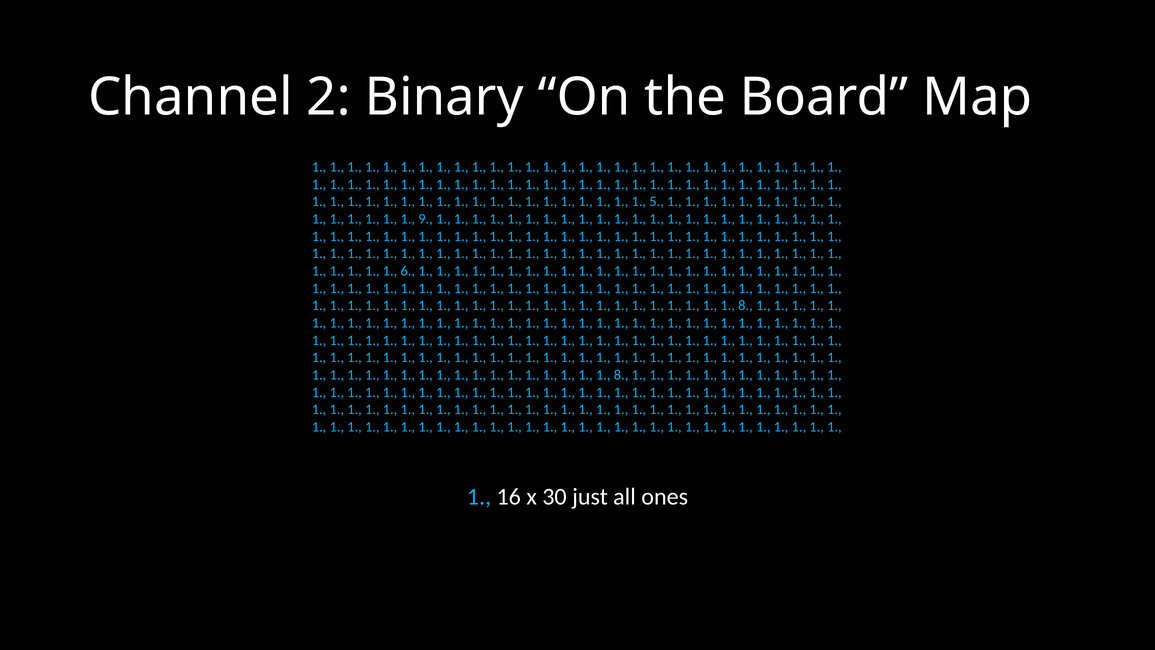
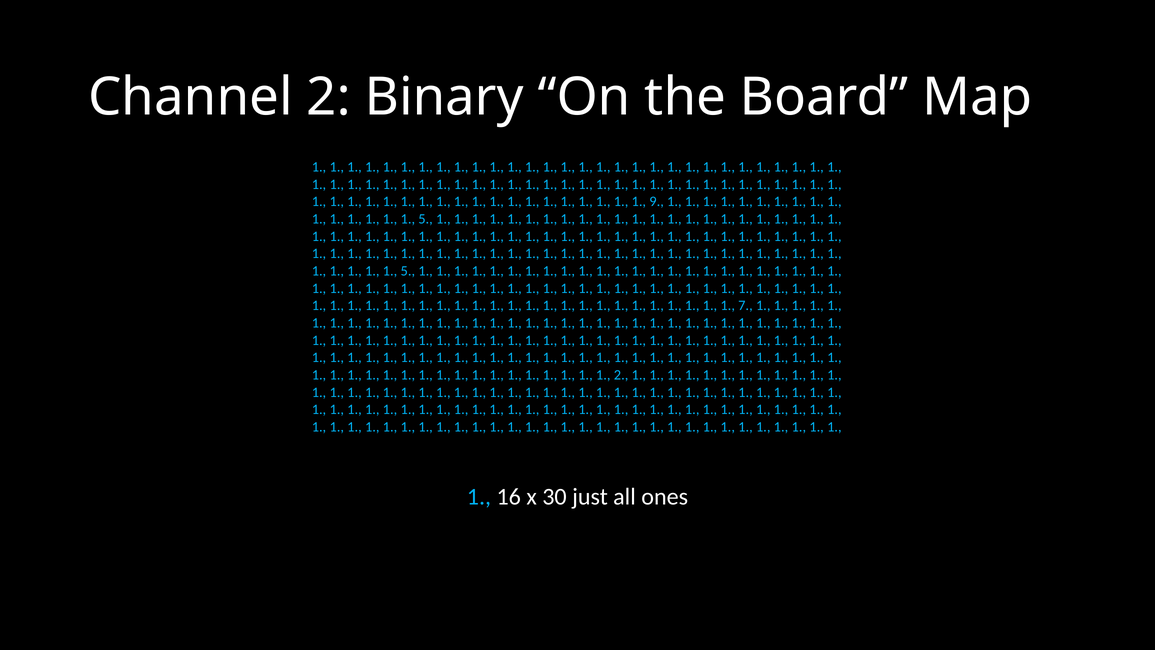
5: 5 -> 9 (657, 202)
9: 9 -> 5 (426, 219)
6: 6 -> 5 (408, 271)
8: 8 -> 7 (745, 306)
8: 8 -> 2 (621, 375)
